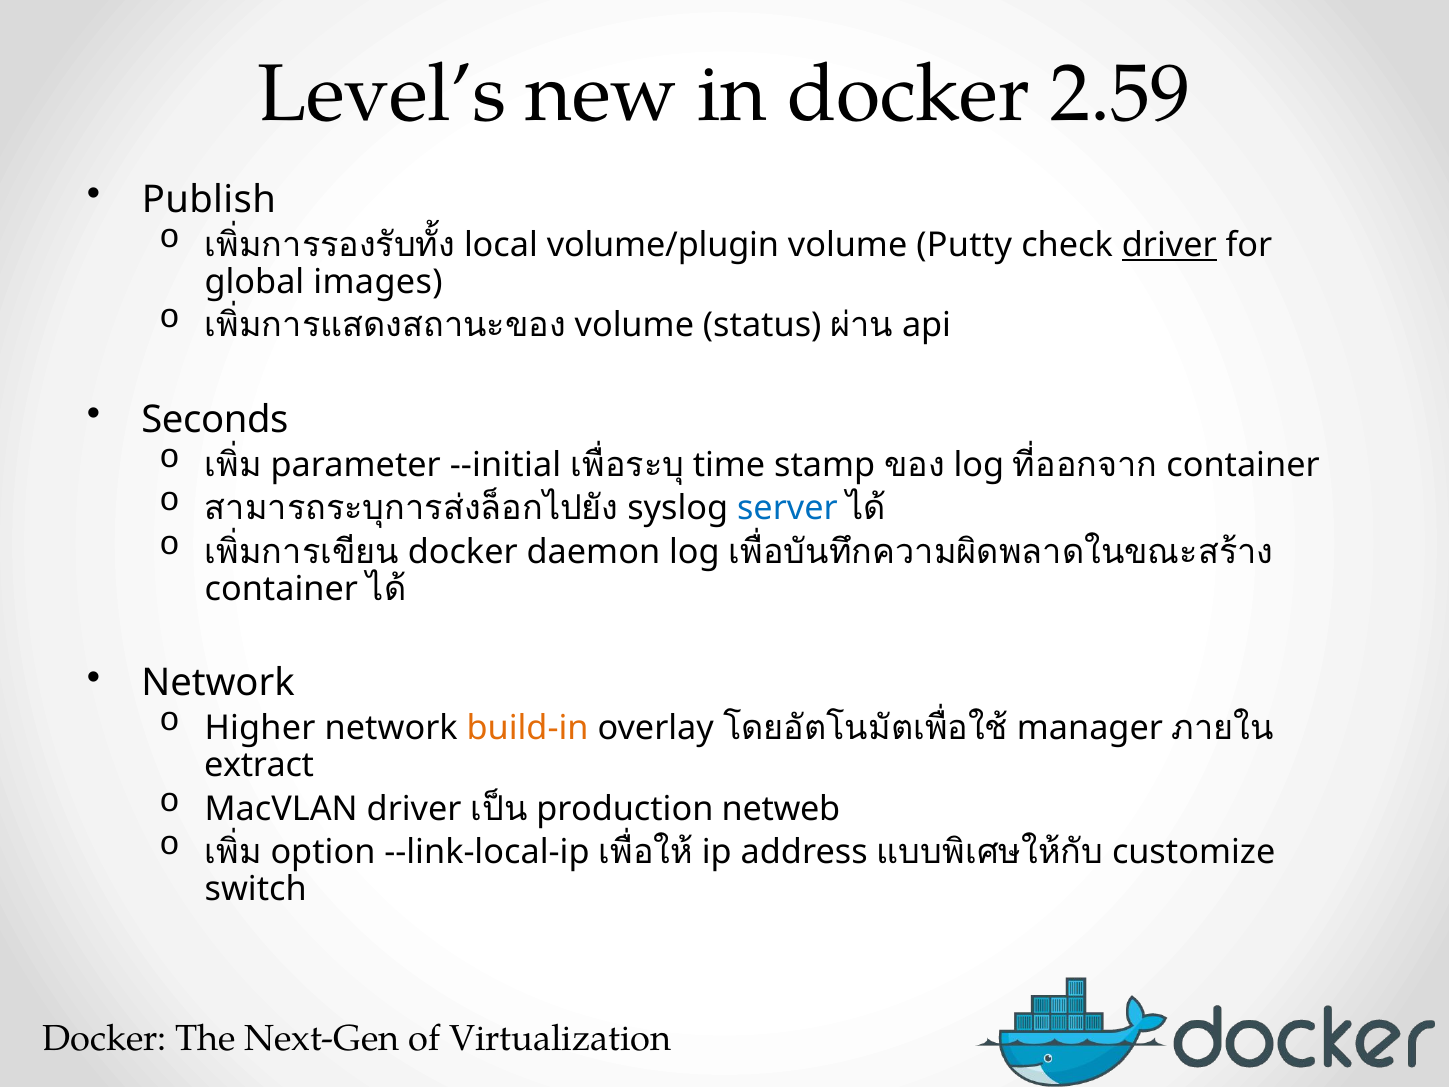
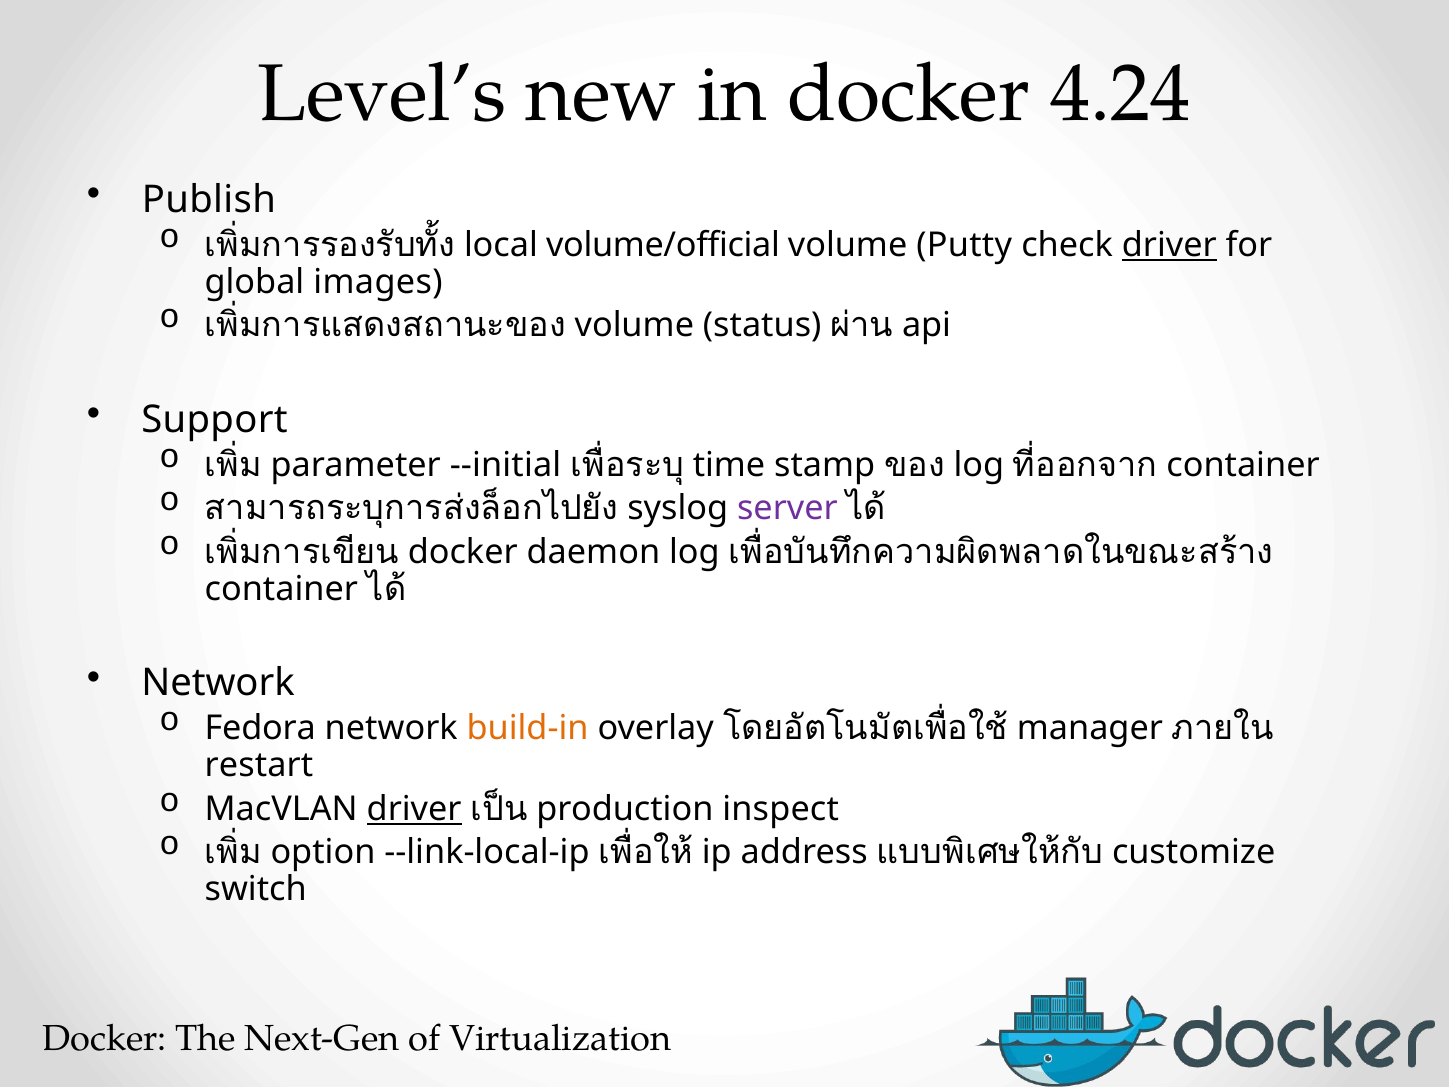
2.59: 2.59 -> 4.24 (1120, 94)
volume/plugin: volume/plugin -> volume/official (663, 245)
Seconds: Seconds -> Support (215, 420)
server colour: blue -> purple (787, 508)
Higher: Higher -> Fedora (260, 728)
extract: extract -> restart (259, 765)
driver underline: none -> present (414, 809)
netweb: netweb -> inspect (781, 809)
